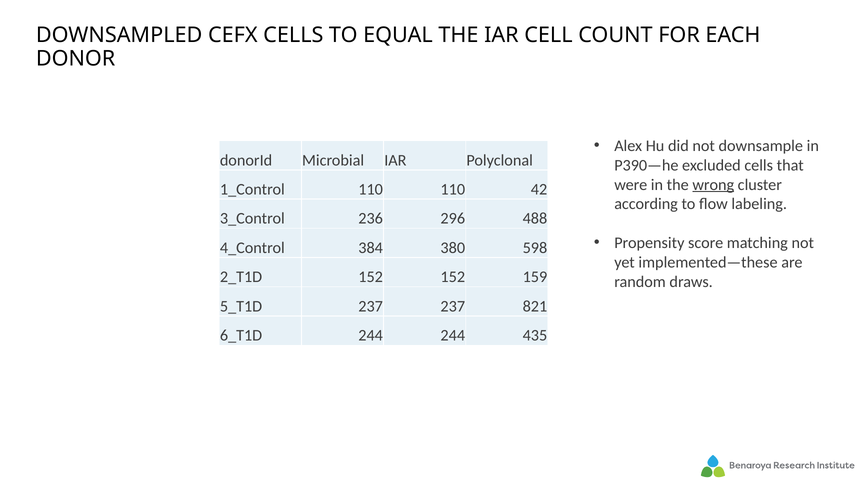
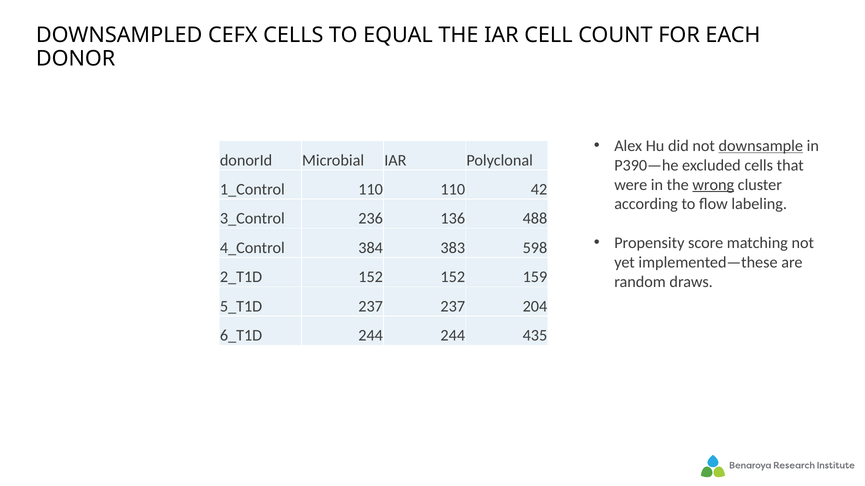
downsample underline: none -> present (761, 146)
296: 296 -> 136 (453, 219)
380: 380 -> 383 (453, 248)
821: 821 -> 204 (535, 307)
